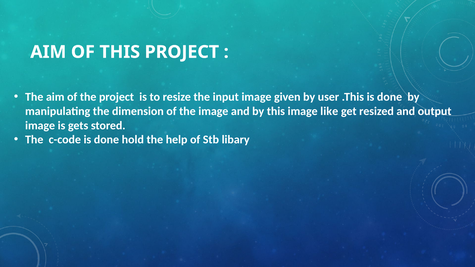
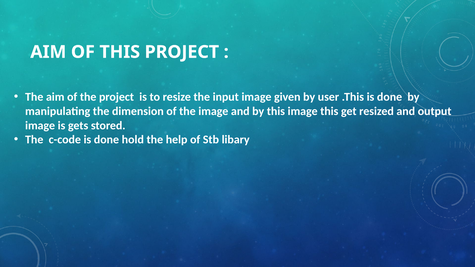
image like: like -> this (329, 111)
